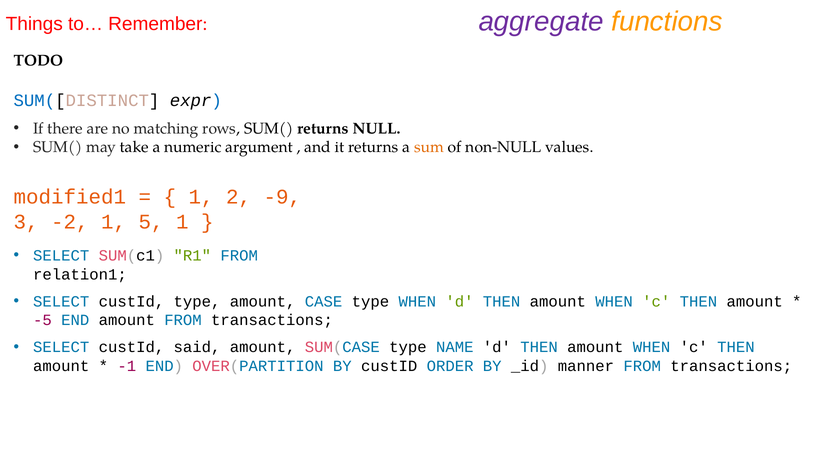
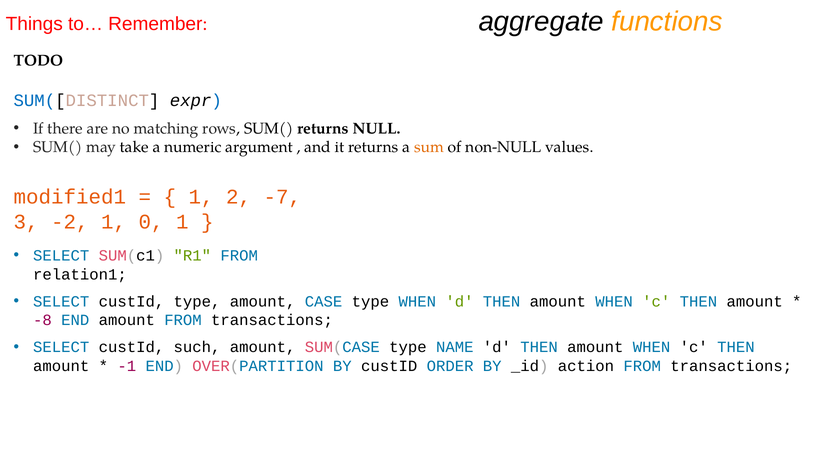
aggregate colour: purple -> black (541, 22)
-9: -9 -> -7 (282, 197)
5: 5 -> 0 (151, 222)
-5: -5 -> -8 (42, 321)
said: said -> such (197, 348)
manner: manner -> action (586, 366)
